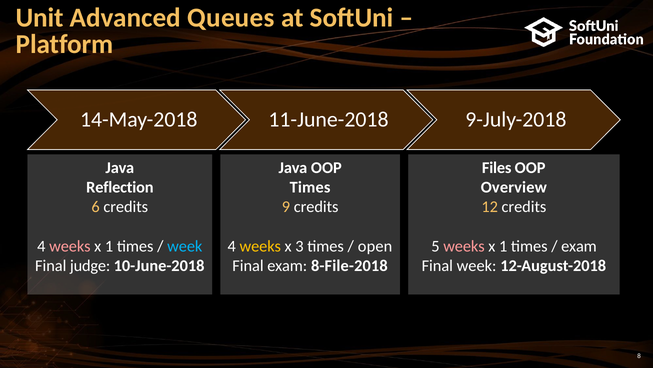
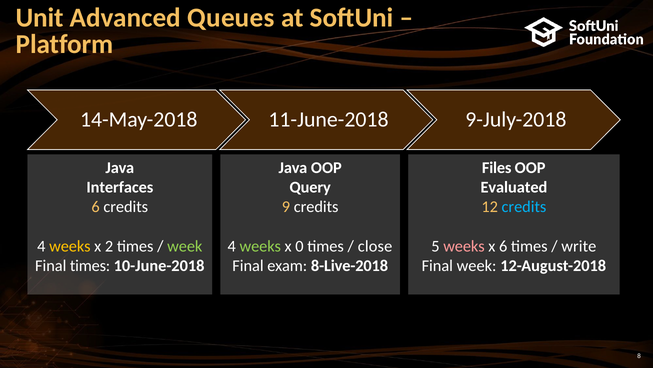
Reflection: Reflection -> Interfaces (120, 187)
Times: Times -> Query (310, 187)
Overview: Overview -> Evaluated (514, 187)
credits colour: white -> light blue (524, 207)
weeks colour: pink -> yellow (70, 246)
1: 1 -> 2 (109, 246)
week colour: light blue -> light green (185, 246)
weeks colour: yellow -> light green (260, 246)
3: 3 -> 0 (299, 246)
open: open -> close (375, 246)
1: 1 -> 6 (503, 246)
exam: exam -> write (579, 246)
Final judge: judge -> times (90, 265)
8-File-2018: 8-File-2018 -> 8-Live-2018 (349, 265)
